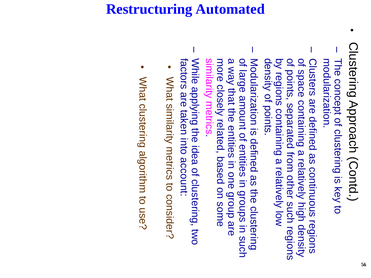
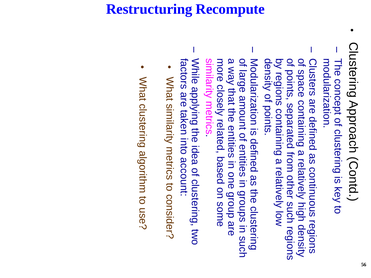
Automated: Automated -> Recompute (230, 9)
